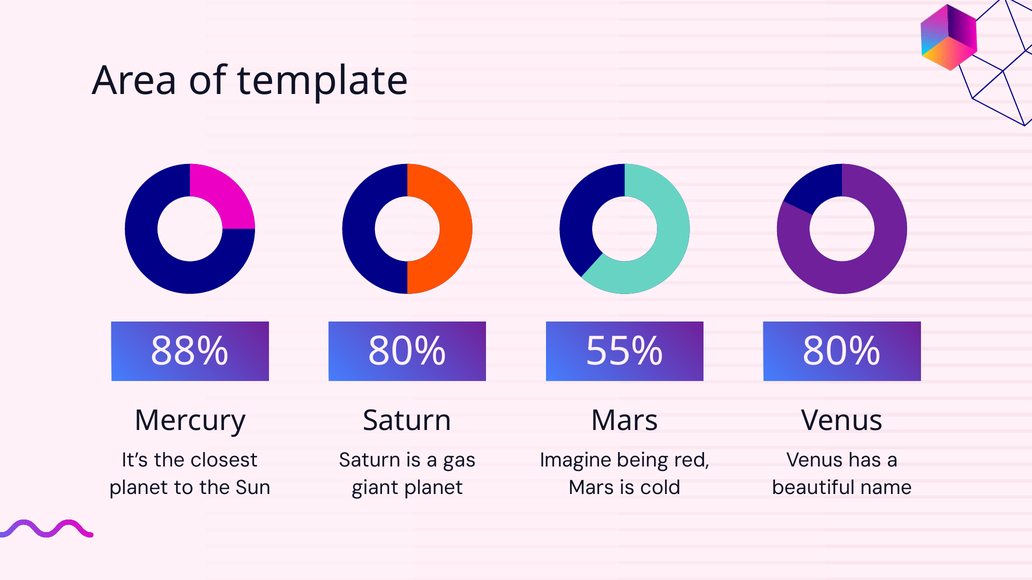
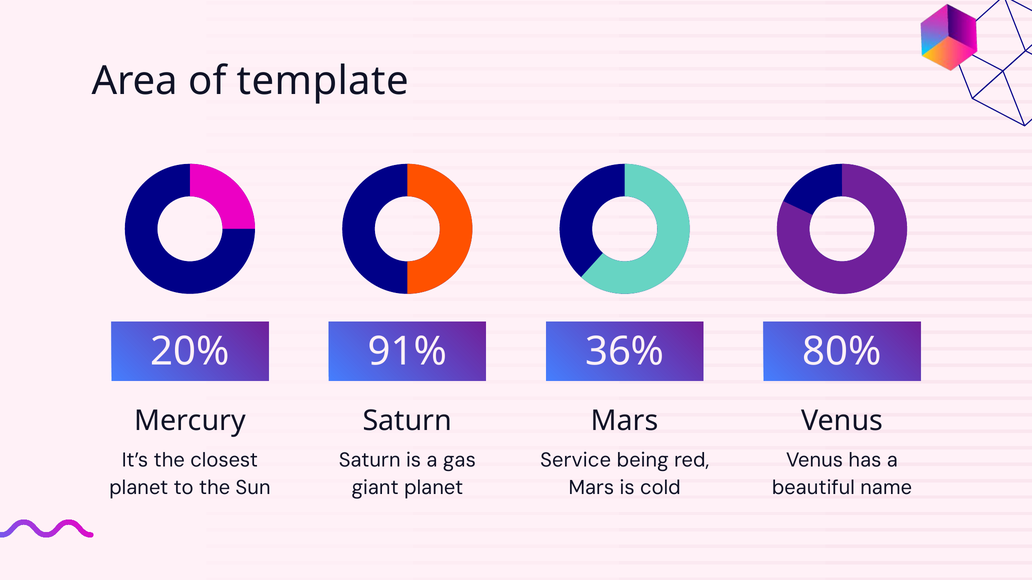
88%: 88% -> 20% (190, 352)
80%: 80% -> 91% (407, 352)
55%: 55% -> 36% (625, 352)
Imagine: Imagine -> Service (576, 460)
